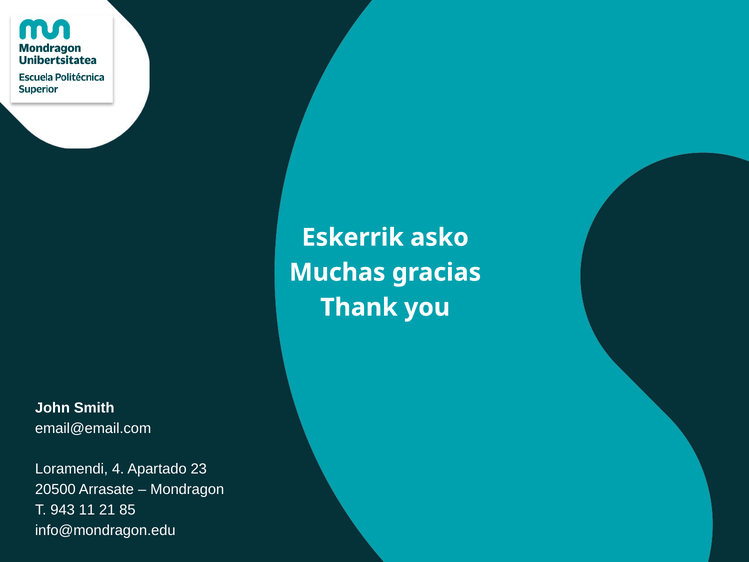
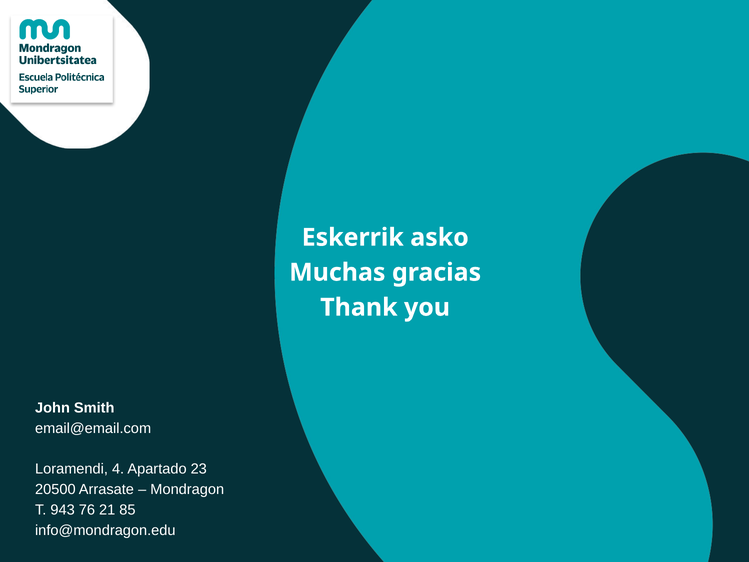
11: 11 -> 76 (87, 510)
